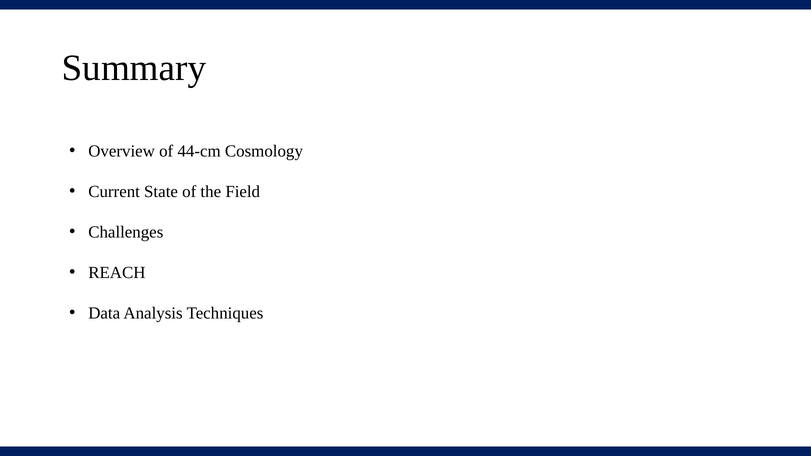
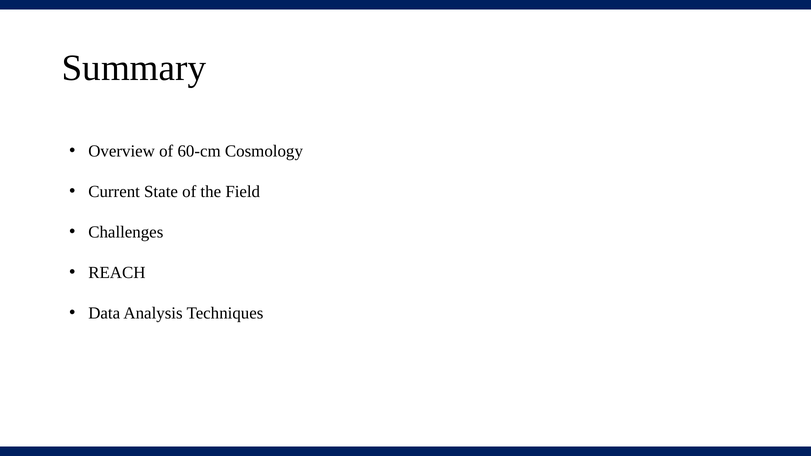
44-cm: 44-cm -> 60-cm (199, 151)
